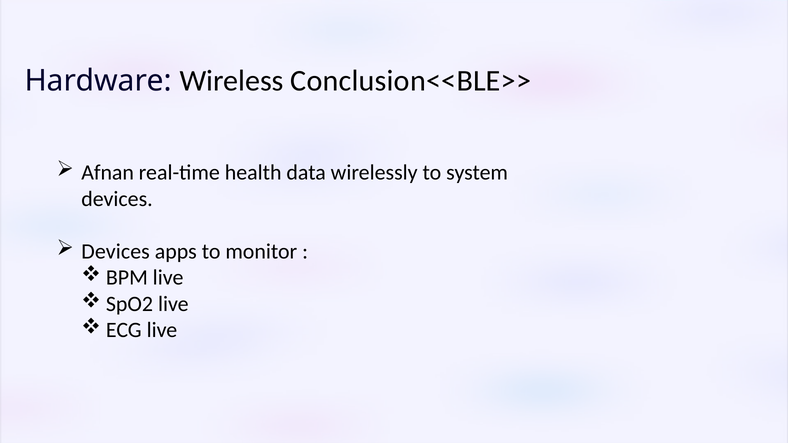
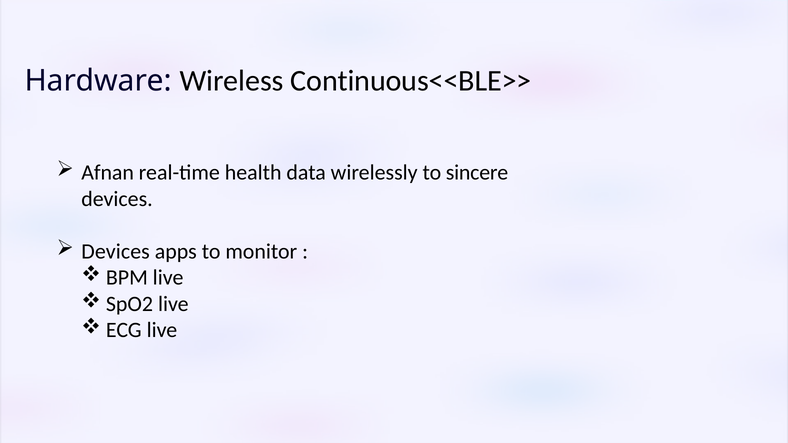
Conclusion<<BLE>>: Conclusion<<BLE>> -> Continuous<<BLE>> (411, 81)
system: system -> sincere (477, 173)
